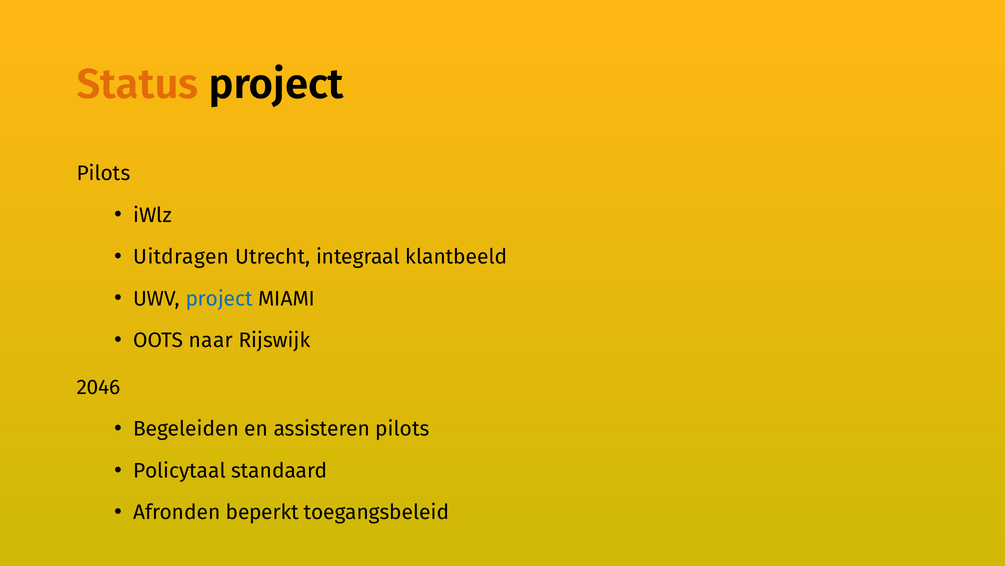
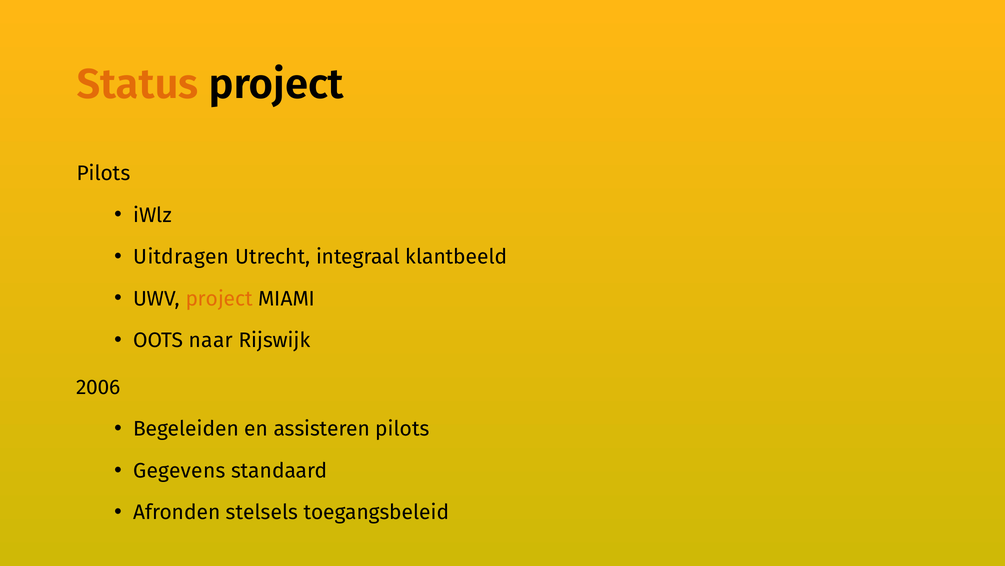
project colour: blue -> orange (219, 298)
2046: 2046 -> 2006 (98, 387)
Policytaal: Policytaal -> Gegevens (179, 470)
beperkt: beperkt -> stelsels (262, 512)
